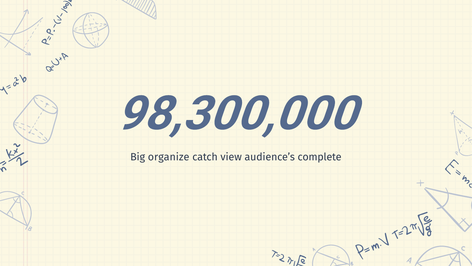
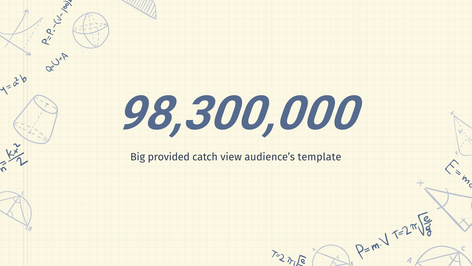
organize: organize -> provided (169, 157)
complete: complete -> template (319, 157)
